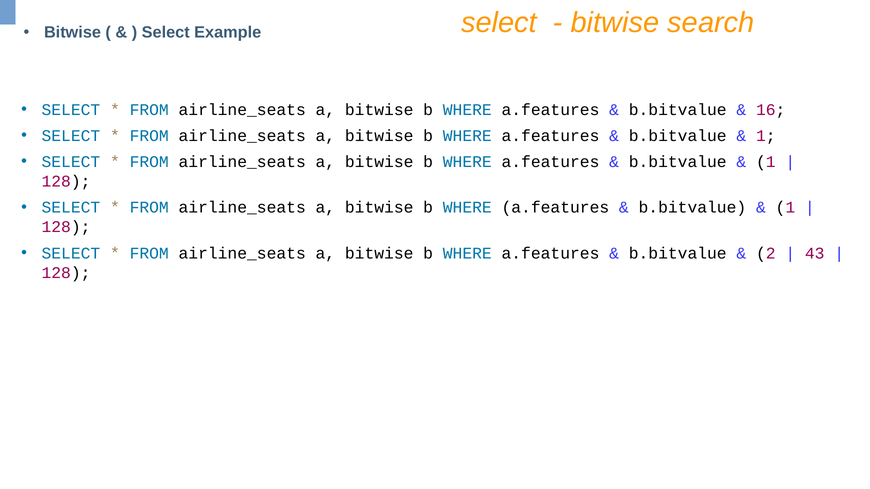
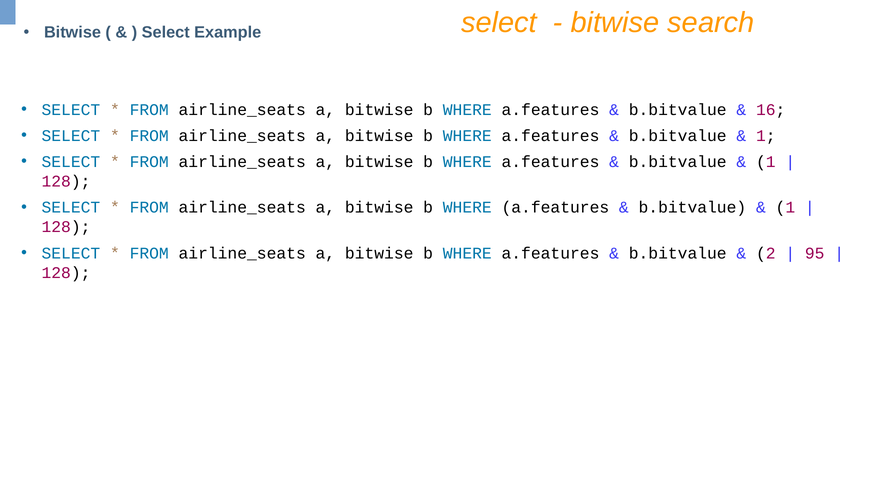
43: 43 -> 95 (815, 253)
